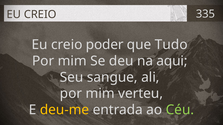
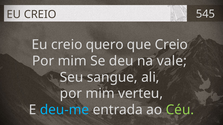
335: 335 -> 545 (205, 14)
poder: poder -> quero (105, 45)
que Tudo: Tudo -> Creio (171, 45)
aqui: aqui -> vale (172, 61)
deu-me colour: yellow -> light blue (65, 110)
